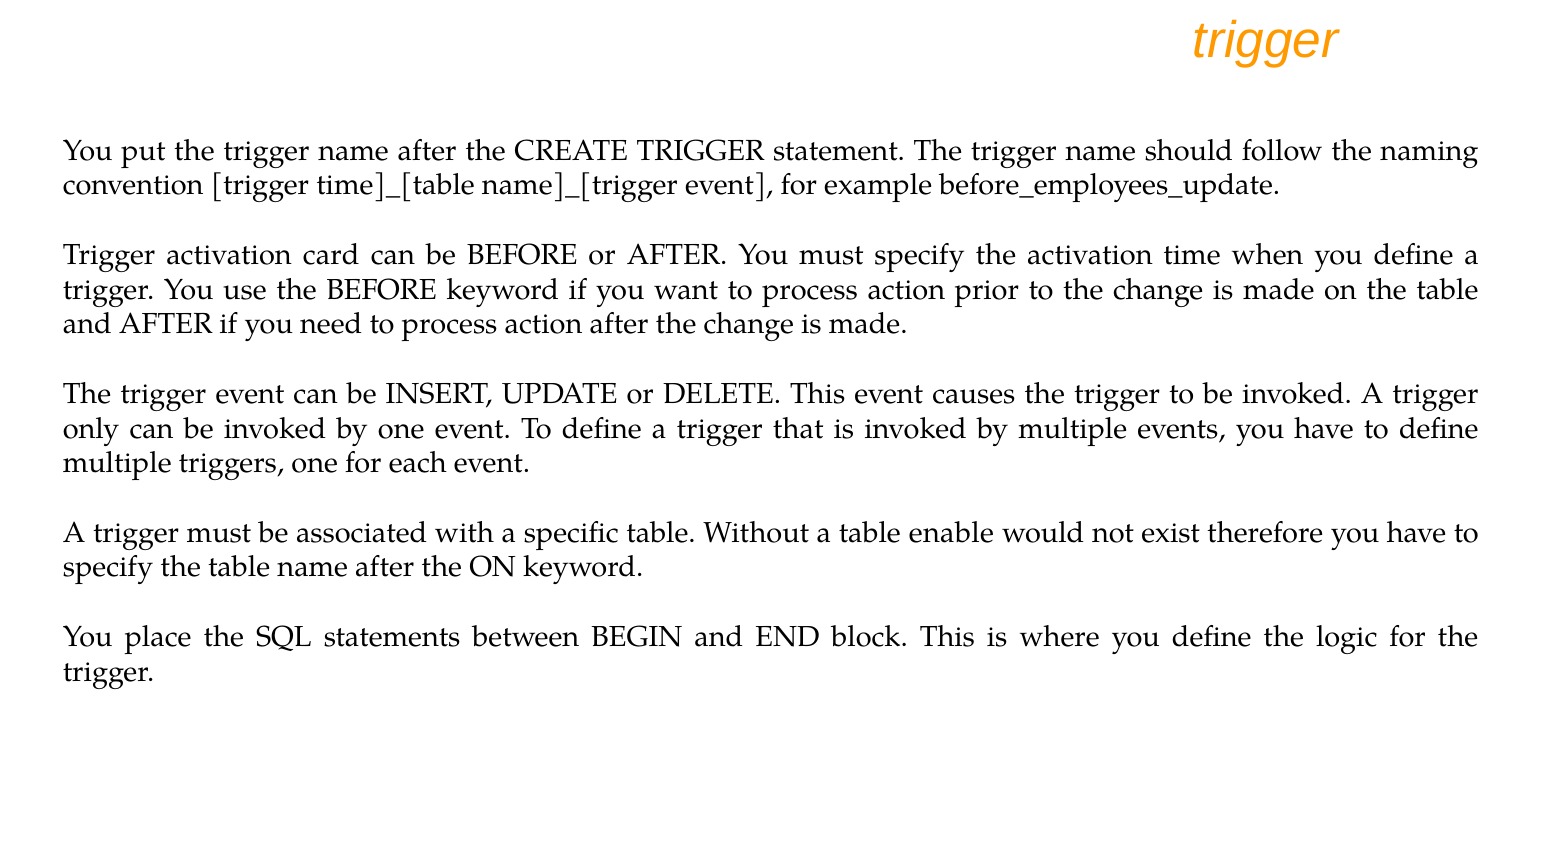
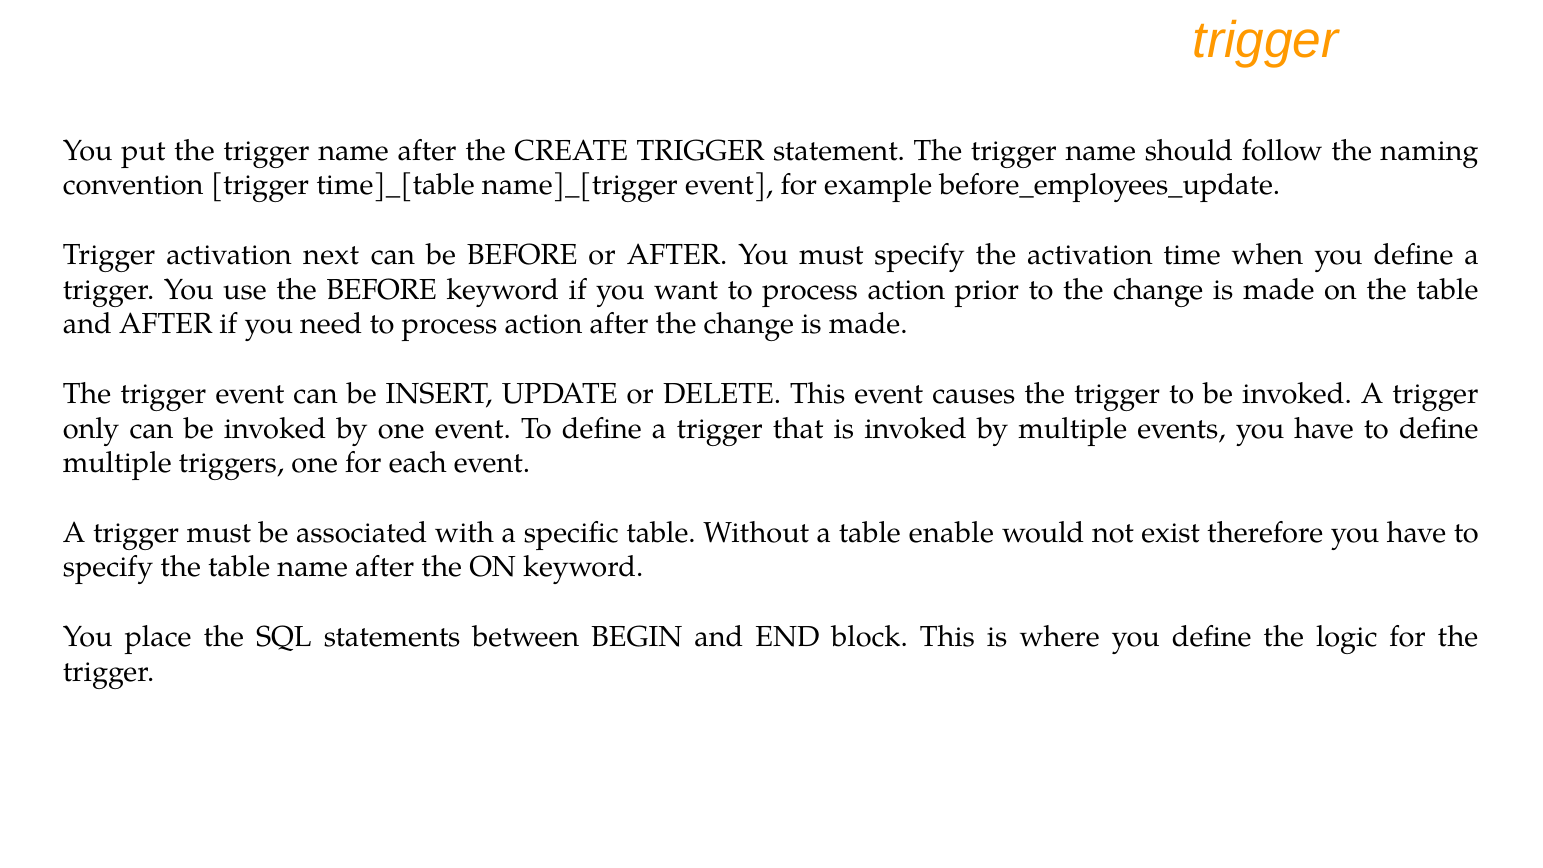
card: card -> next (331, 255)
